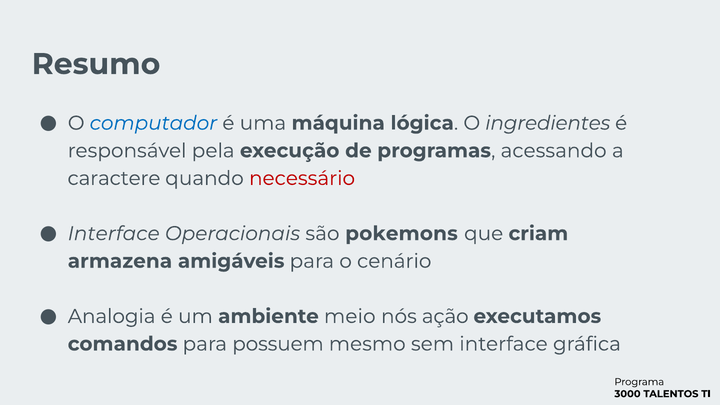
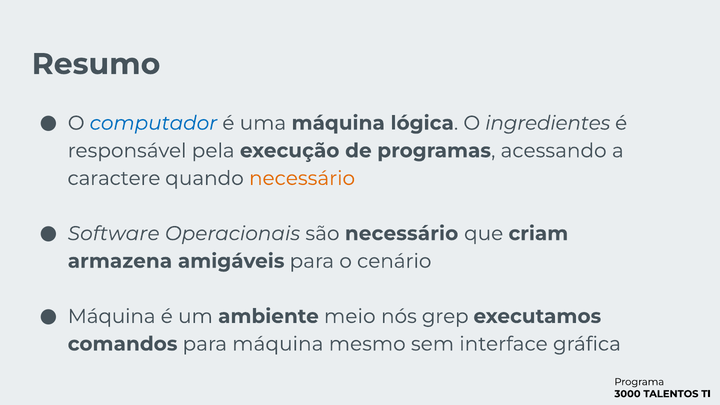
necessário colour: red -> orange (302, 178)
Interface: Interface -> Software (114, 234)
são pokemons: pokemons -> necessário (402, 234)
Analogia: Analogia -> Máquina (112, 316)
ação: ação -> grep (445, 316)
para possuem: possuem -> máquina (278, 344)
